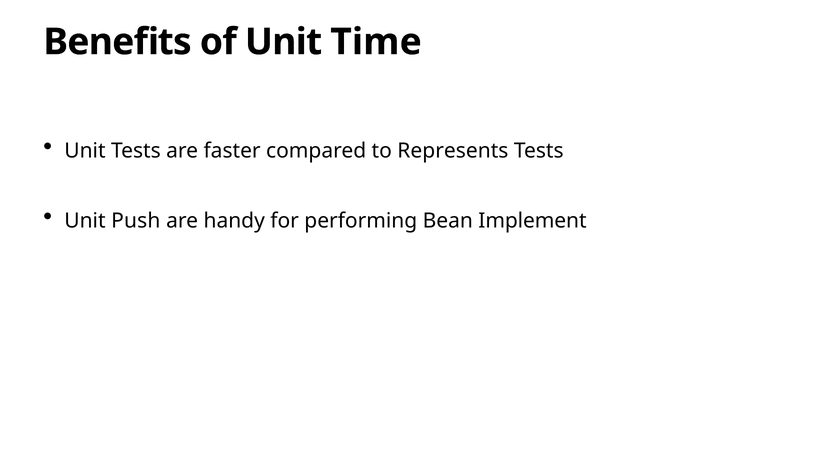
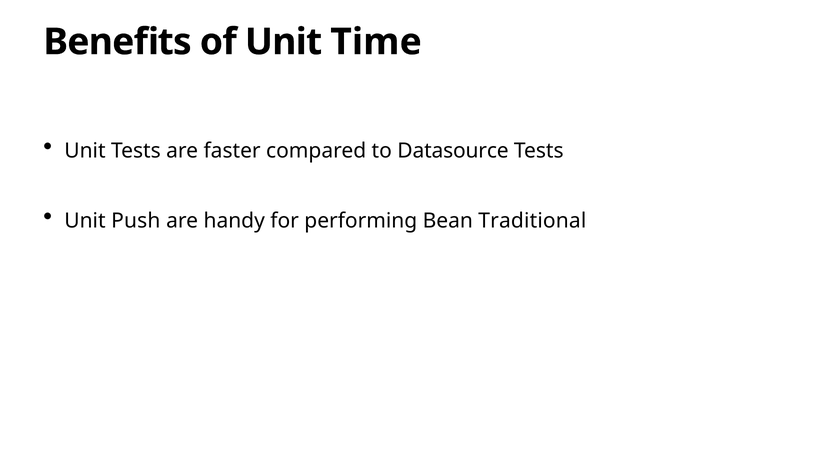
Represents: Represents -> Datasource (453, 151)
Implement: Implement -> Traditional (532, 221)
